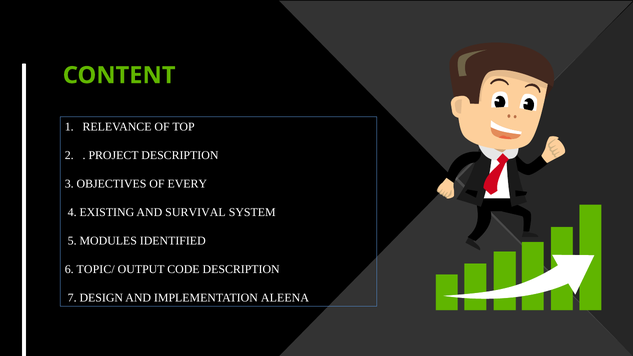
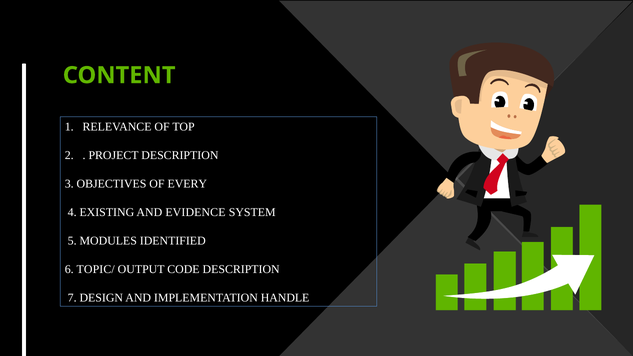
SURVIVAL: SURVIVAL -> EVIDENCE (195, 212)
ALEENA: ALEENA -> HANDLE (285, 298)
